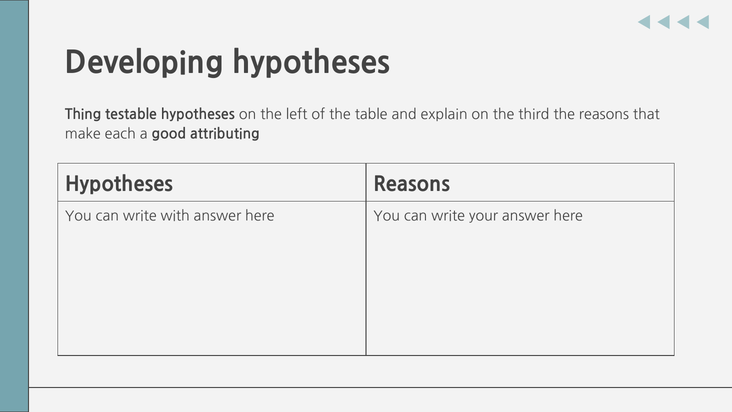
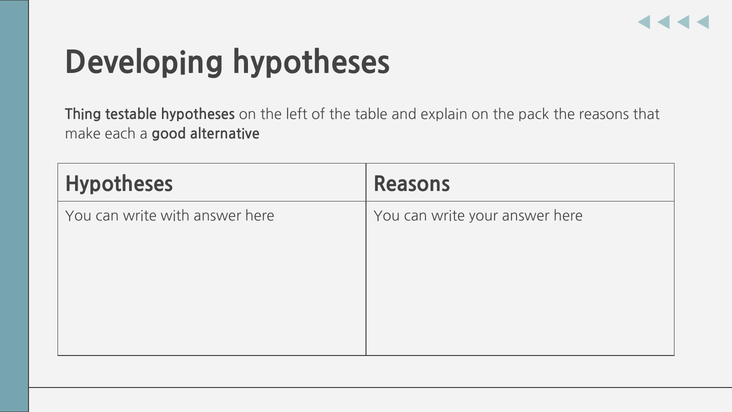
third: third -> pack (534, 114)
attributing: attributing -> alternative (225, 134)
